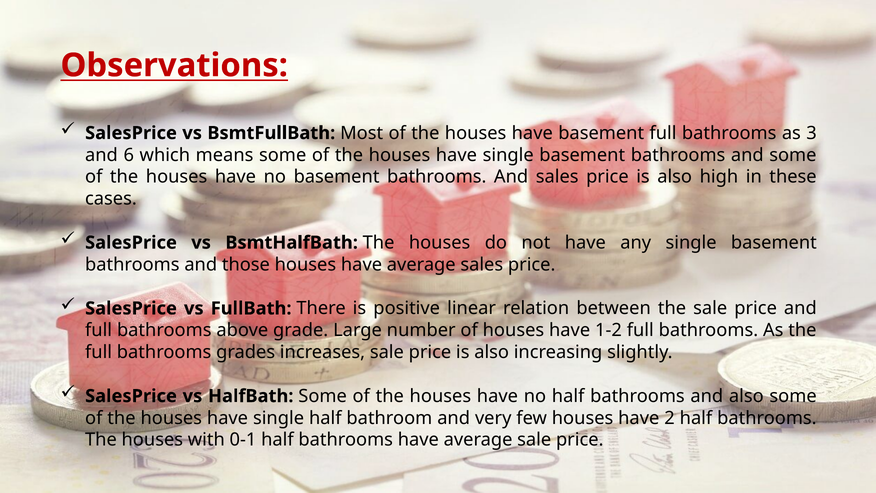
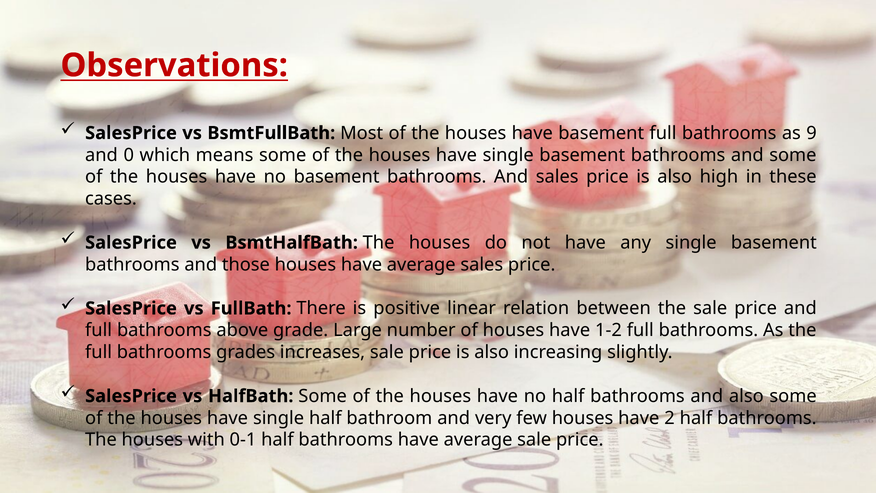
3: 3 -> 9 (812, 133)
6: 6 -> 0 (129, 155)
